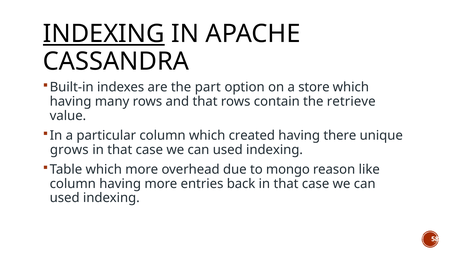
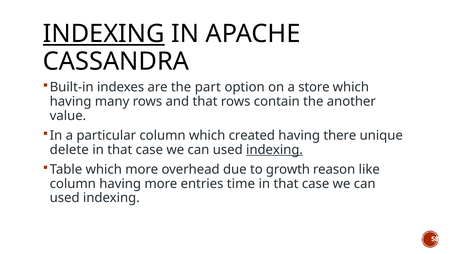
retrieve: retrieve -> another (351, 101)
grows: grows -> delete (69, 150)
indexing underline: none -> present (274, 150)
mongo: mongo -> growth (288, 169)
back: back -> time (241, 184)
